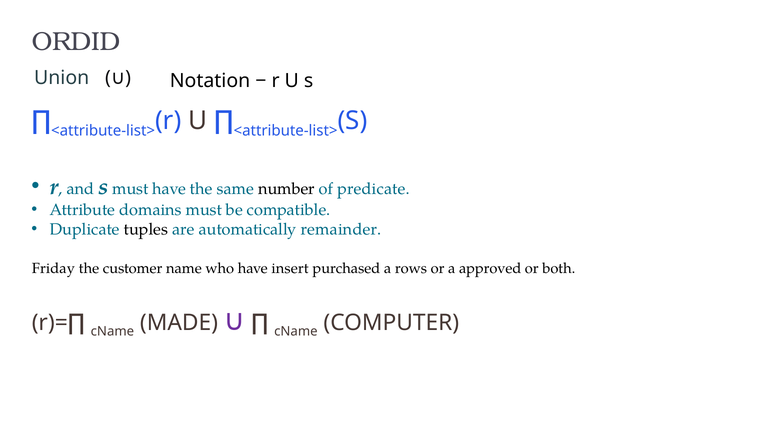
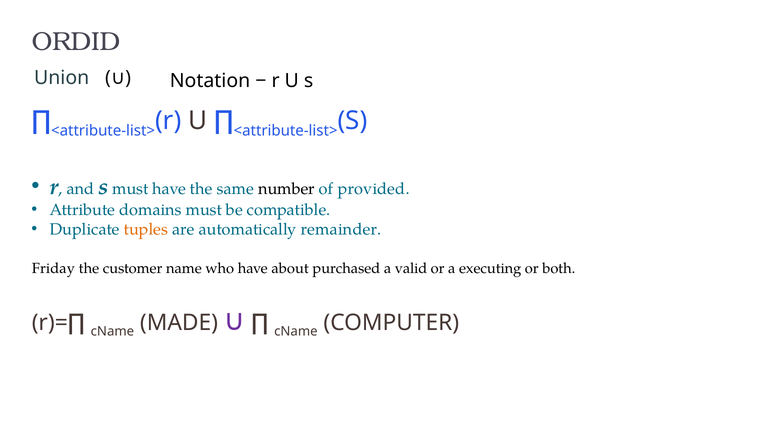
predicate: predicate -> provided (374, 189)
tuples colour: black -> orange (146, 229)
insert: insert -> about (290, 268)
rows: rows -> valid (411, 268)
approved: approved -> executing (490, 268)
